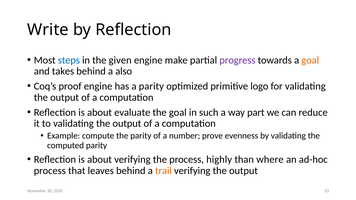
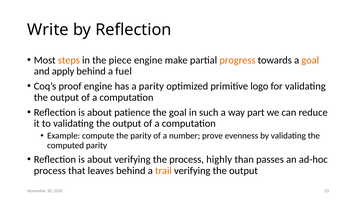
steps colour: blue -> orange (69, 60)
given: given -> piece (120, 60)
progress colour: purple -> orange (237, 60)
takes: takes -> apply (63, 71)
also: also -> fuel (124, 71)
evaluate: evaluate -> patience (132, 112)
where: where -> passes (270, 160)
